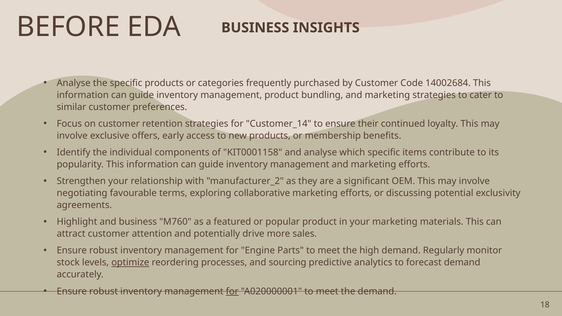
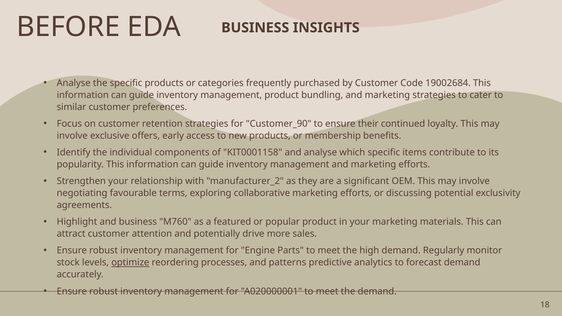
14002684: 14002684 -> 19002684 (448, 83)
Customer_14: Customer_14 -> Customer_90 (279, 124)
sourcing: sourcing -> patterns (287, 263)
for underline: present -> none (232, 291)
